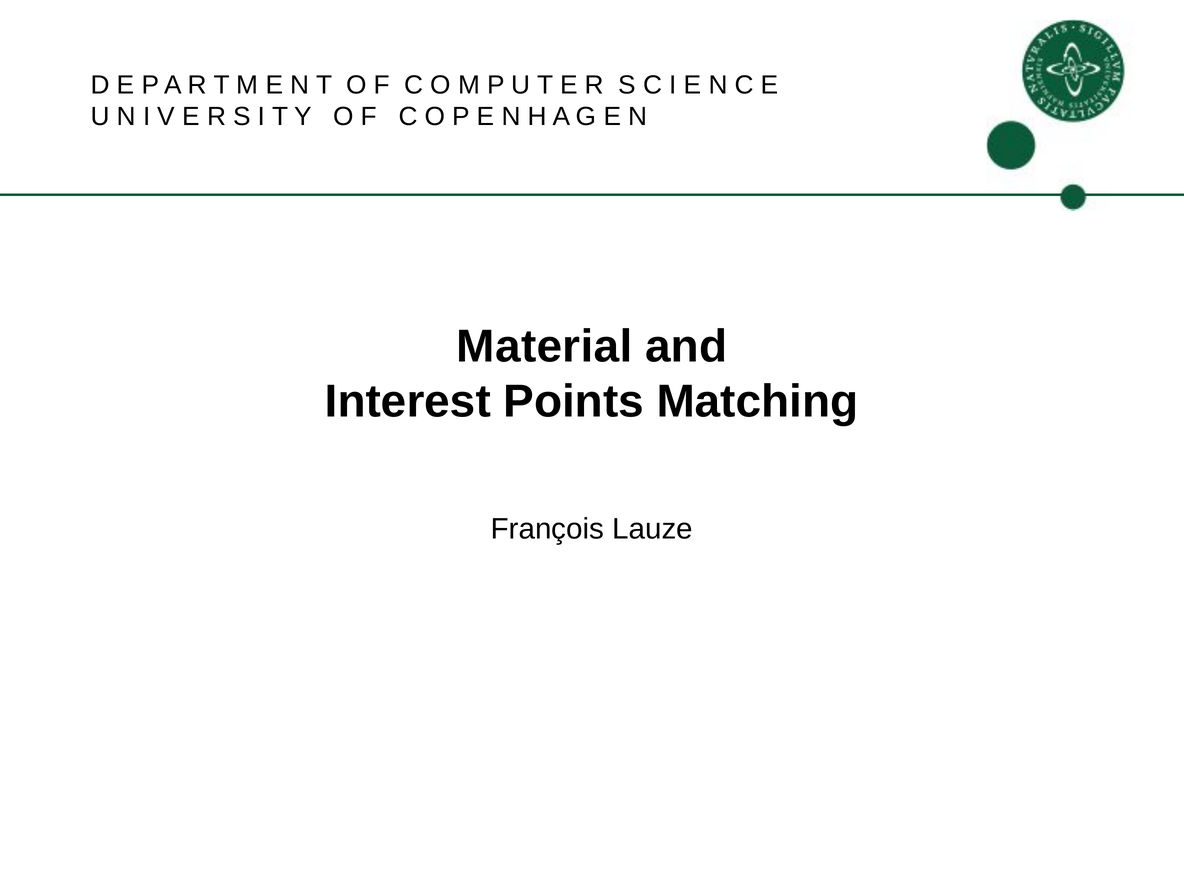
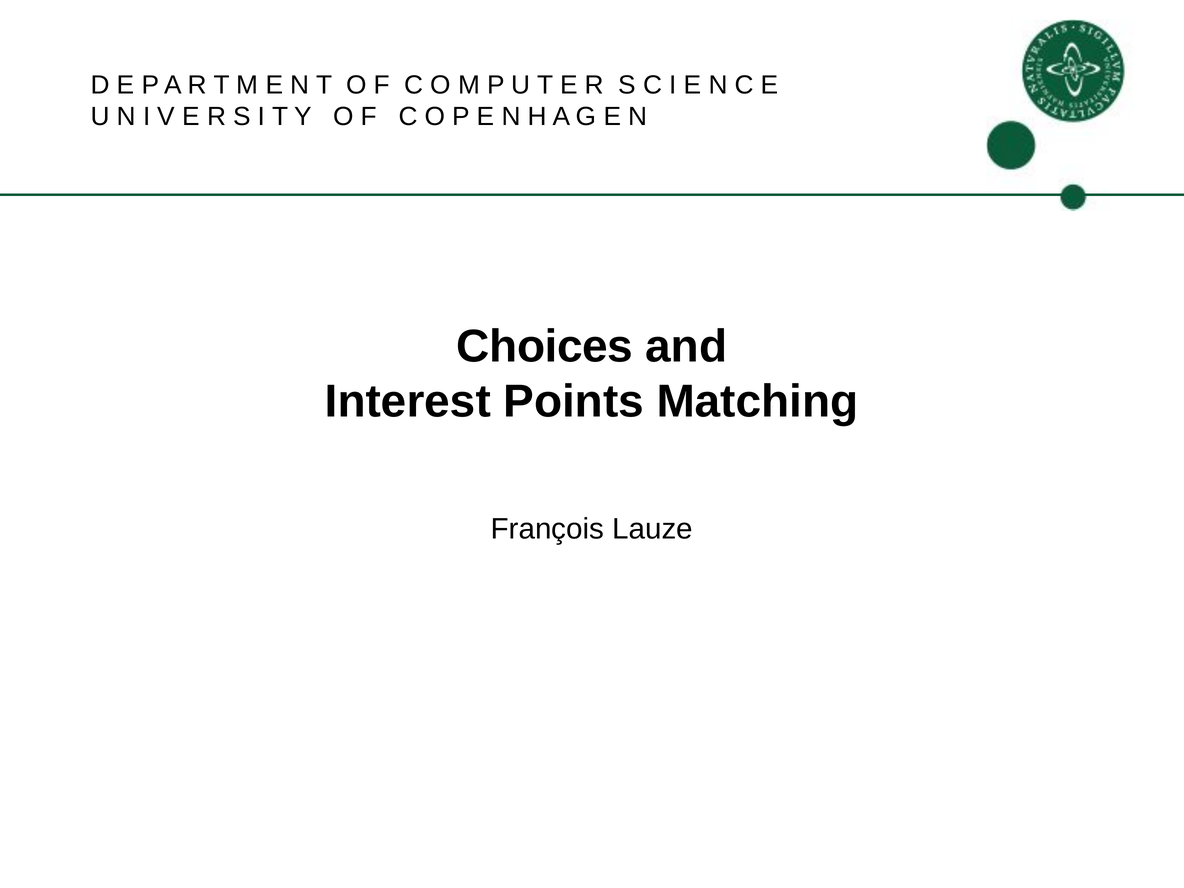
Material: Material -> Choices (545, 346)
